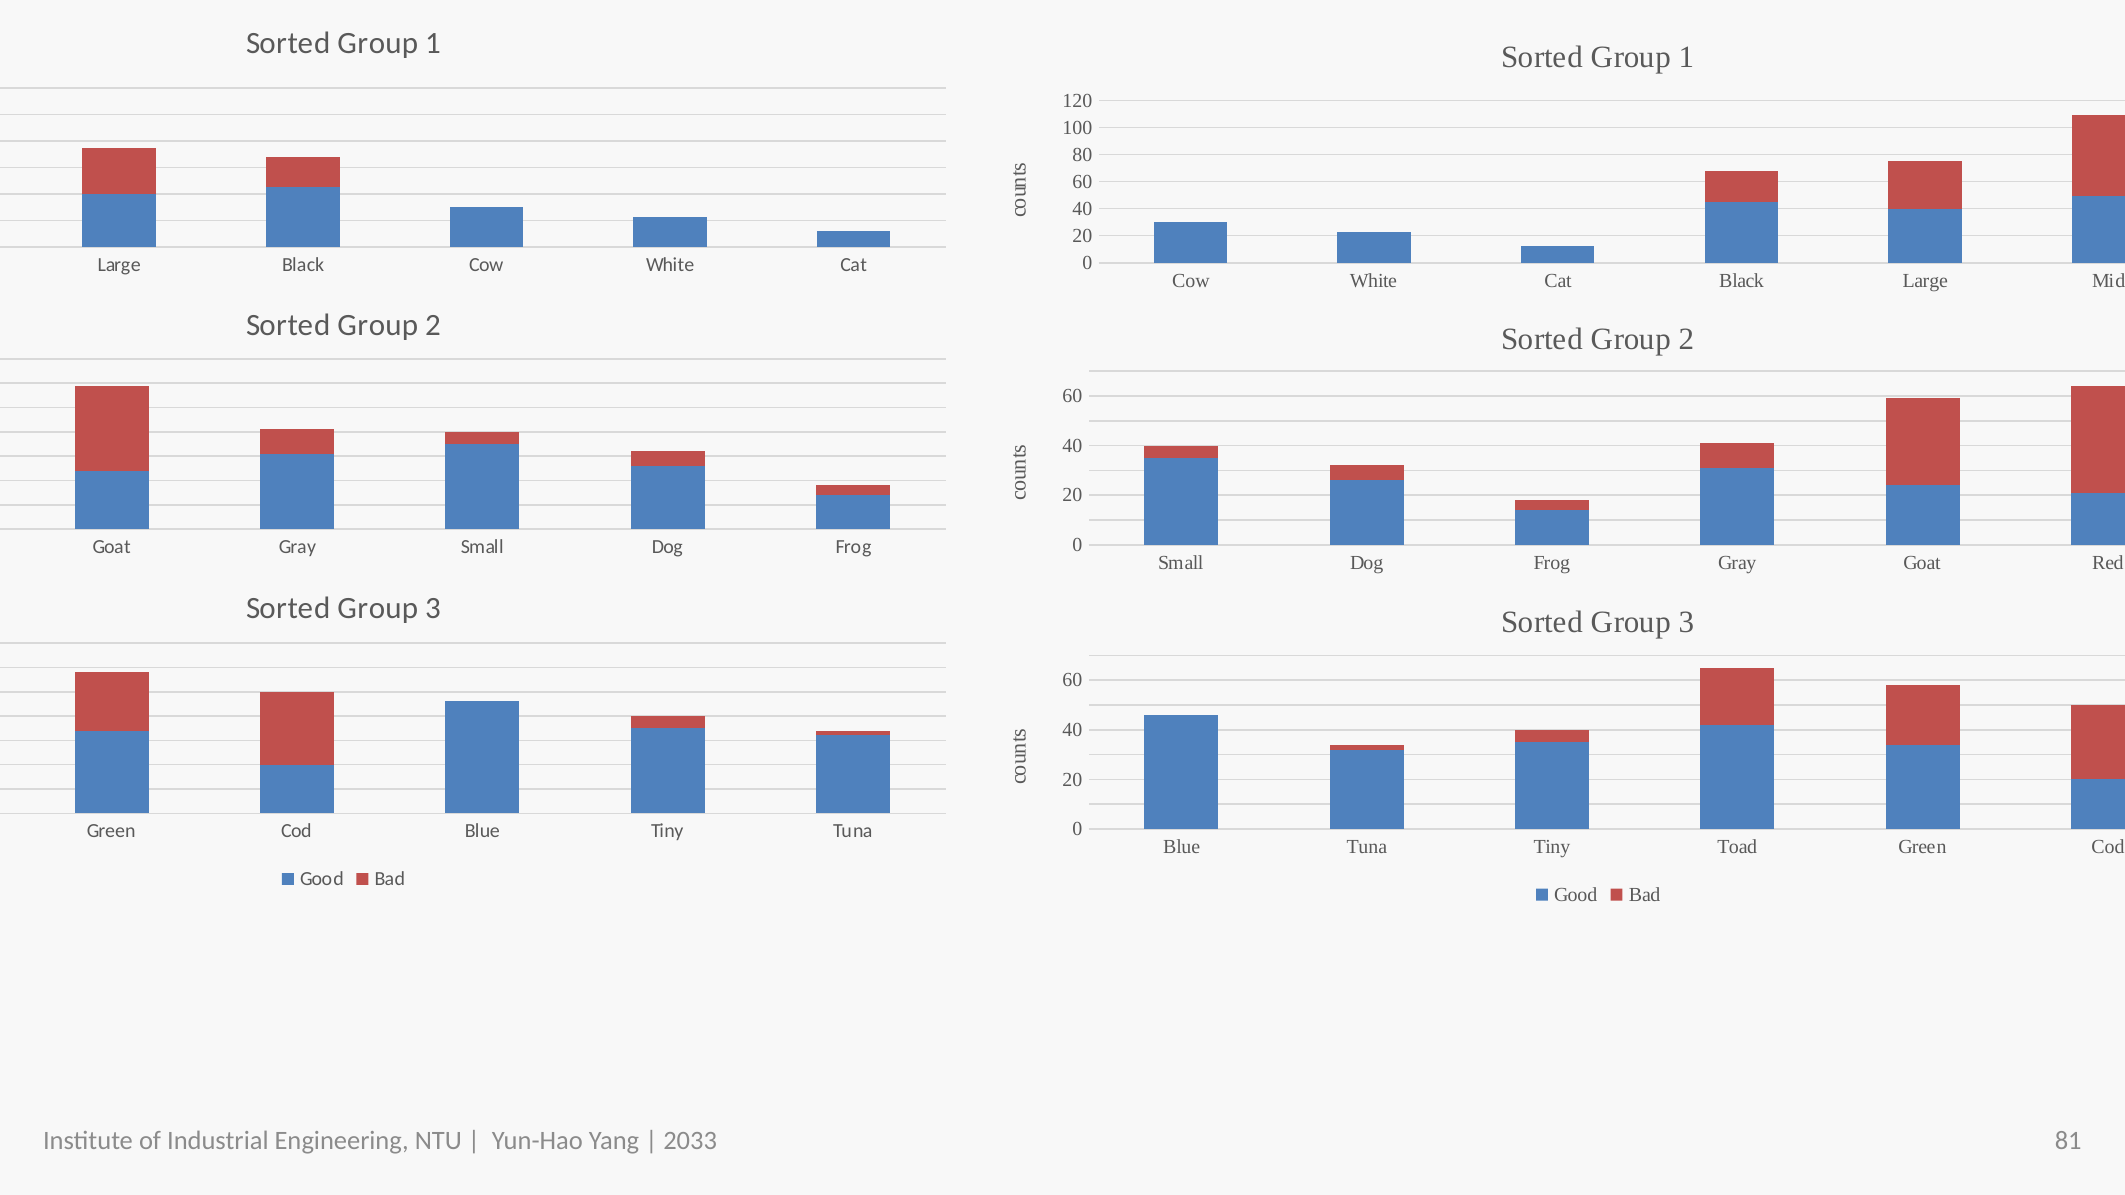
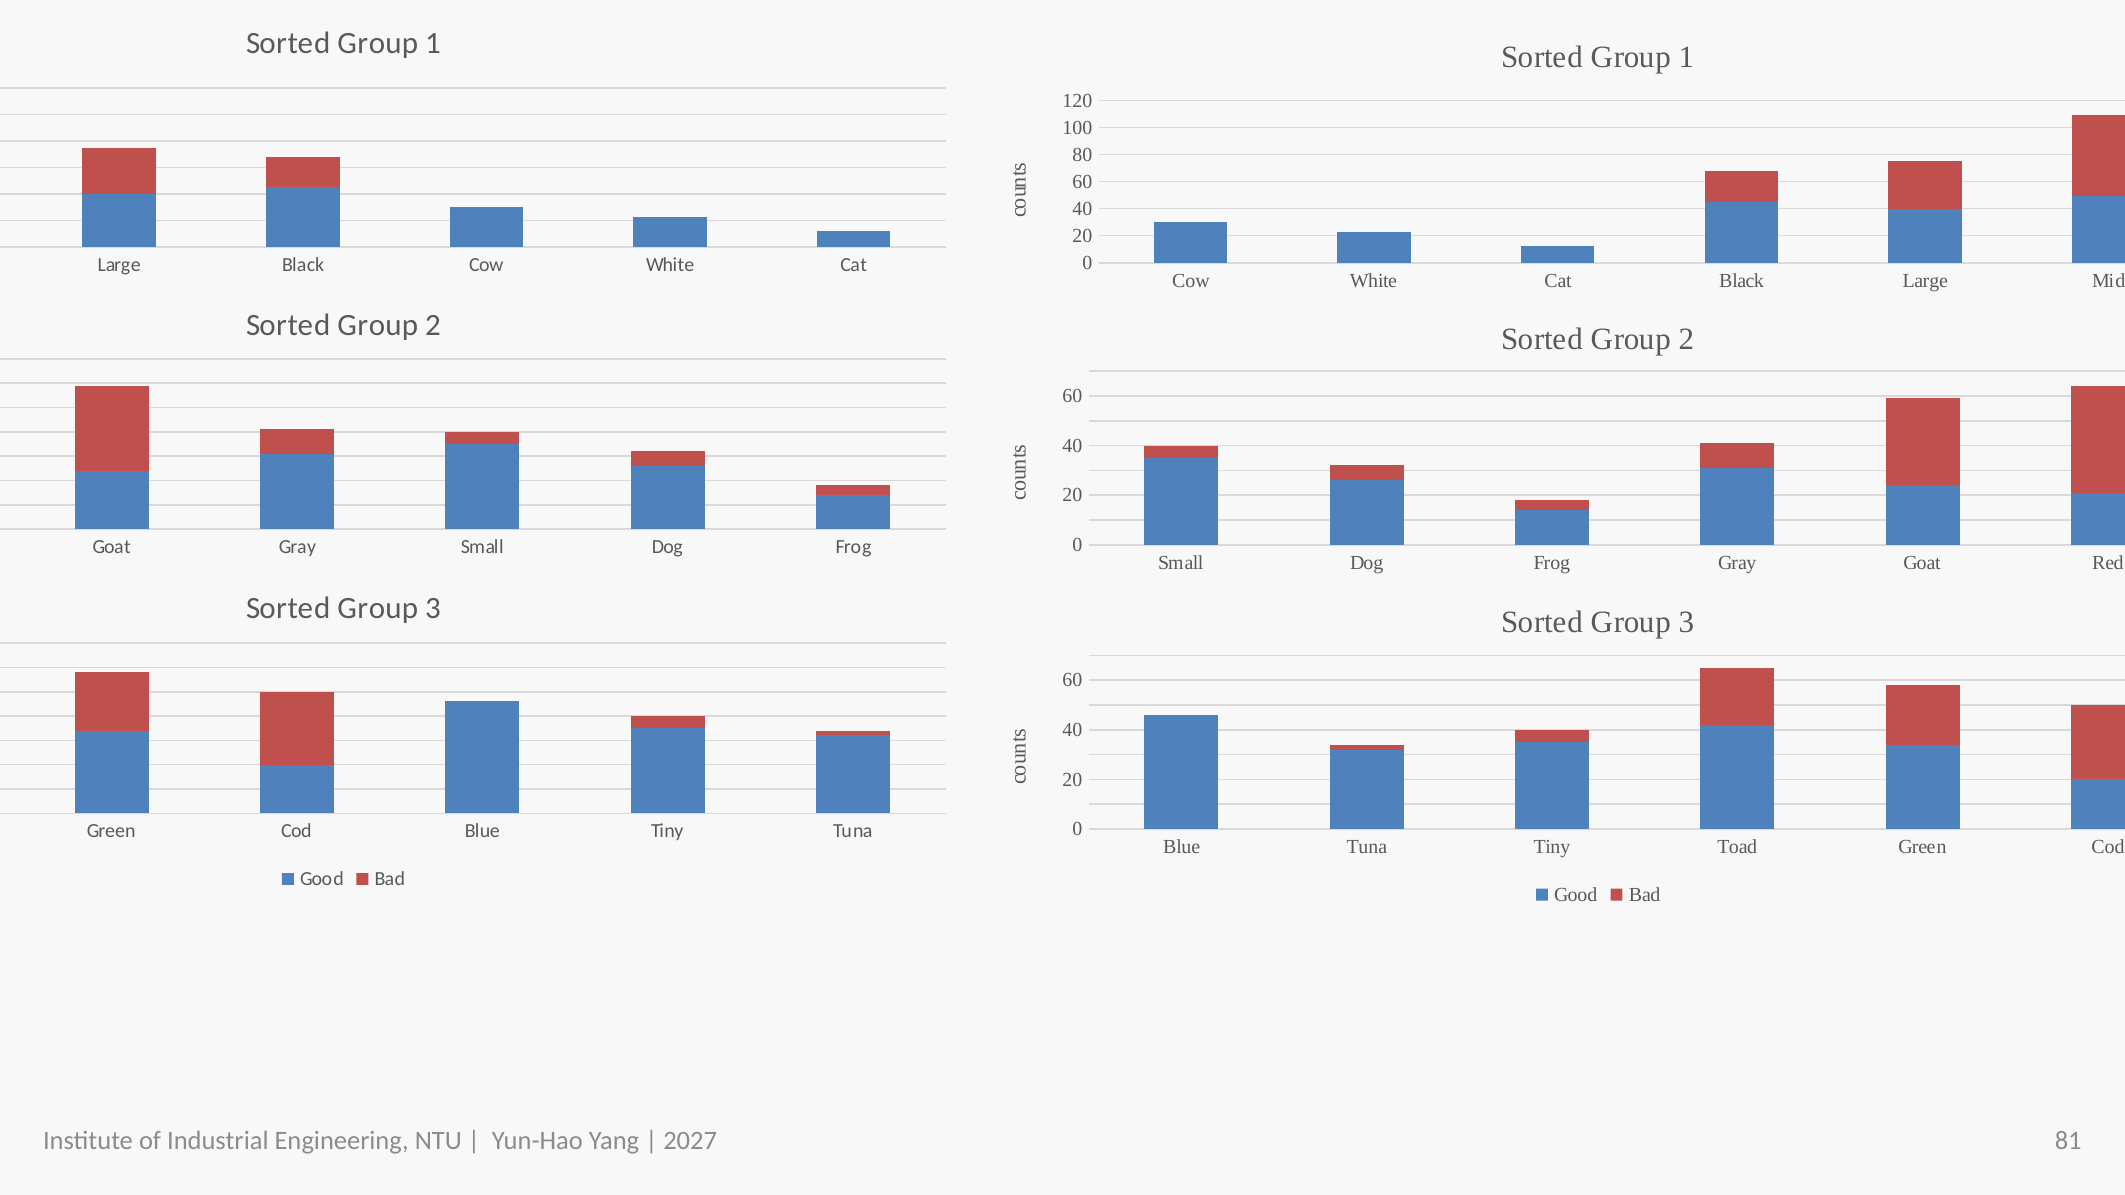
2033: 2033 -> 2027 (690, 1141)
